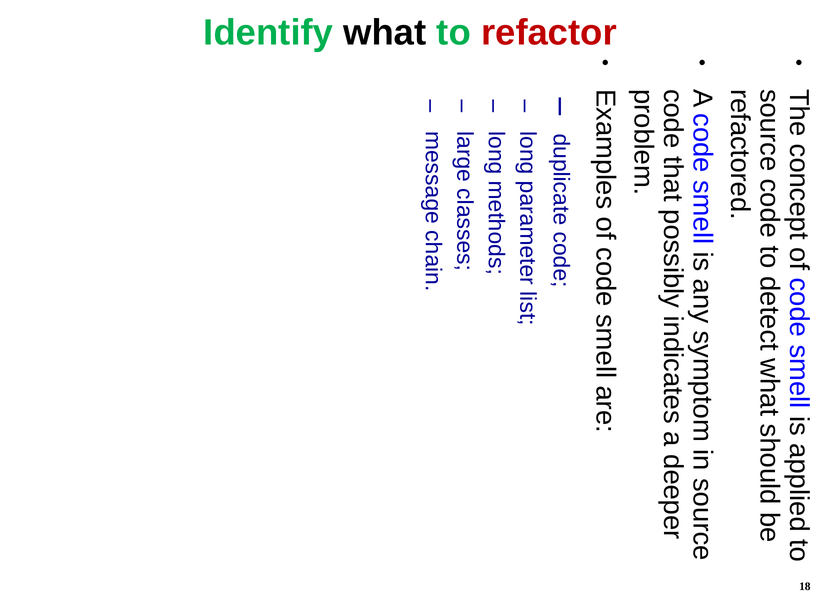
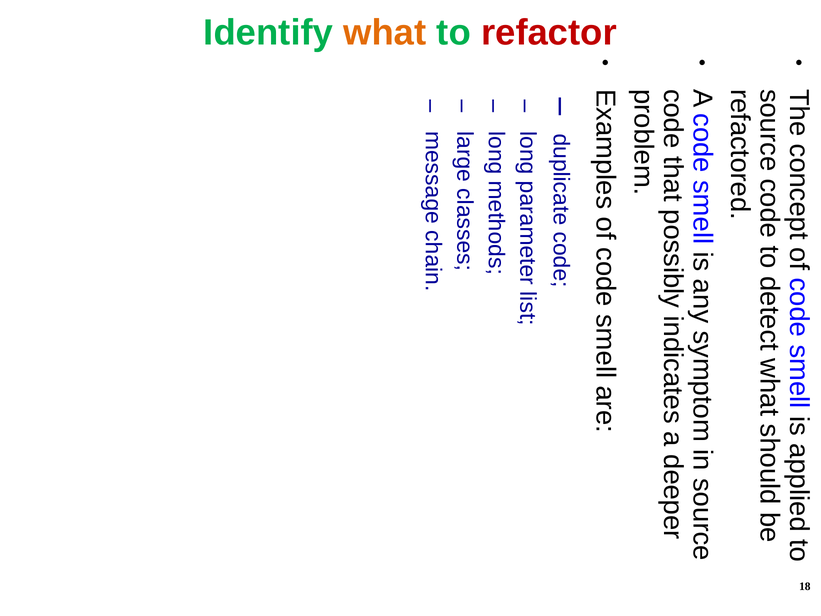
what colour: black -> orange (385, 33)
